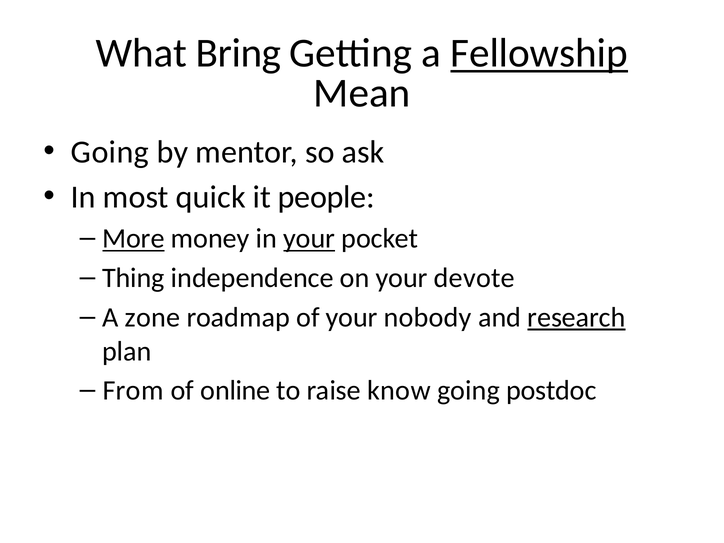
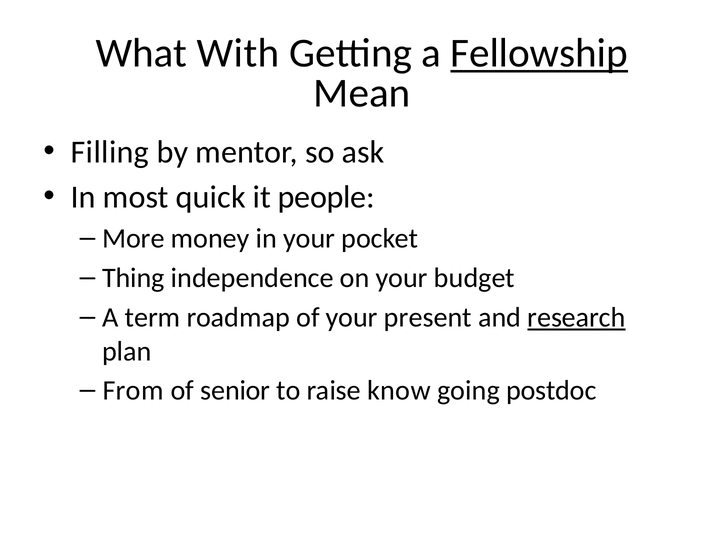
Bring: Bring -> With (238, 53)
Going: Going -> Filling (110, 152)
More underline: present -> none (133, 239)
your underline: present -> none (309, 239)
devote: devote -> budget (474, 278)
zone: zone -> term (153, 317)
nobody: nobody -> present (428, 317)
online: online -> senior (235, 391)
